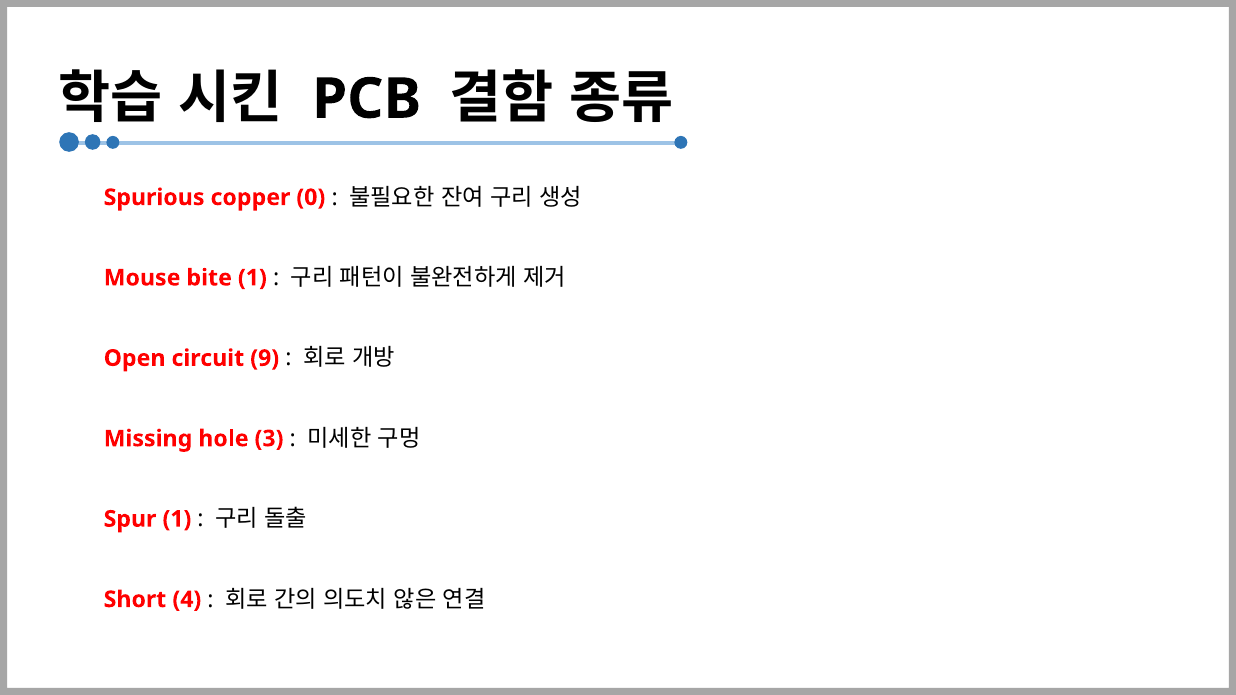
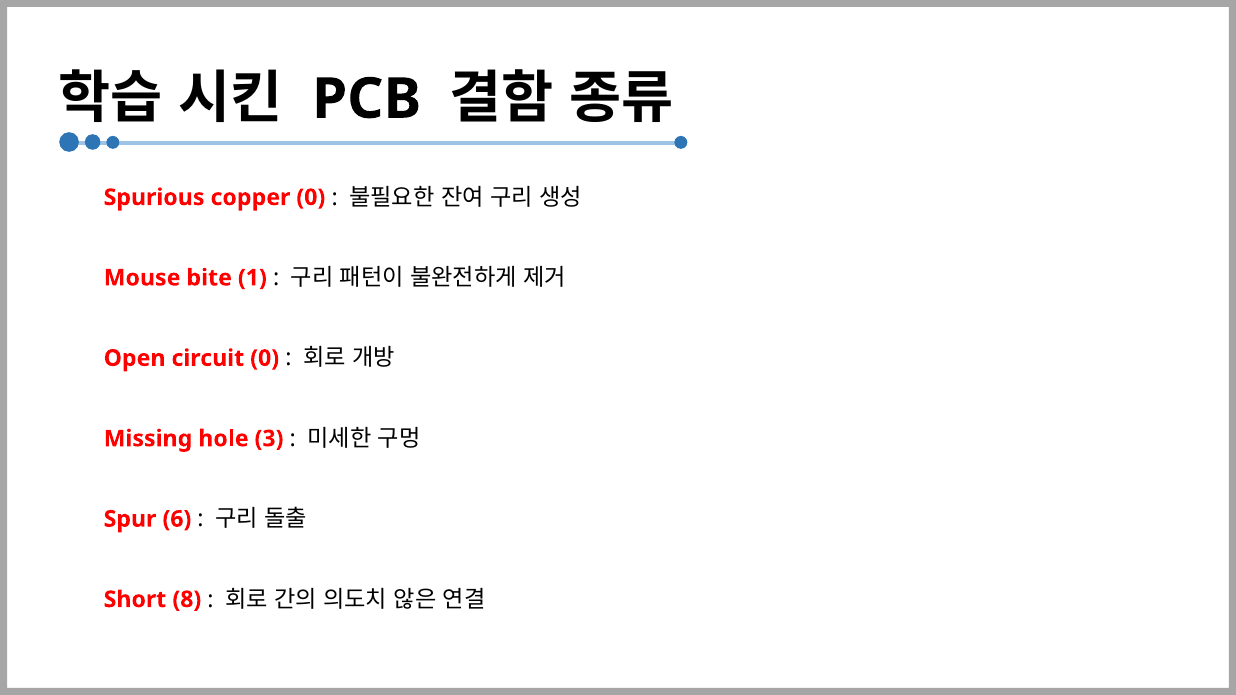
circuit 9: 9 -> 0 (265, 358)
Spur 1: 1 -> 6 (177, 519)
4: 4 -> 8 (187, 600)
